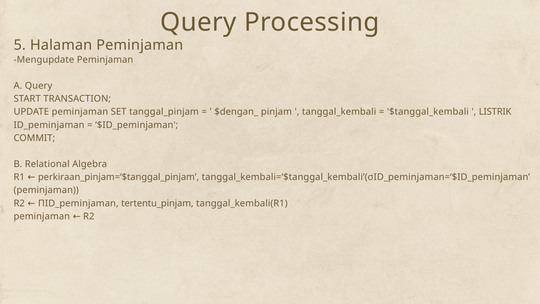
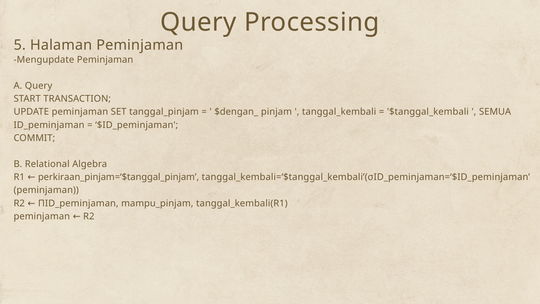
LISTRIK: LISTRIK -> SEMUA (495, 112)
tertentu_pinjam: tertentu_pinjam -> mampu_pinjam (157, 203)
